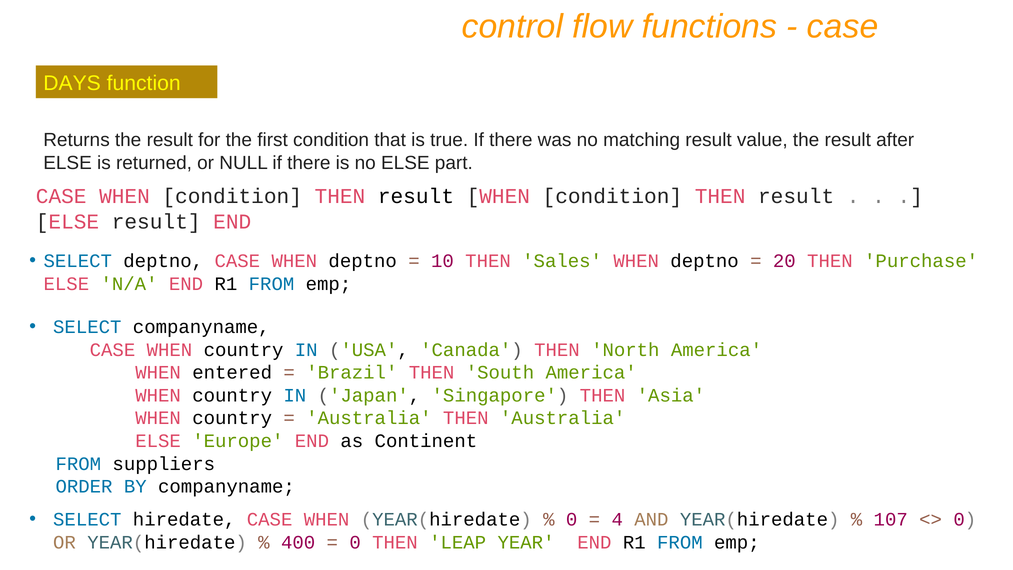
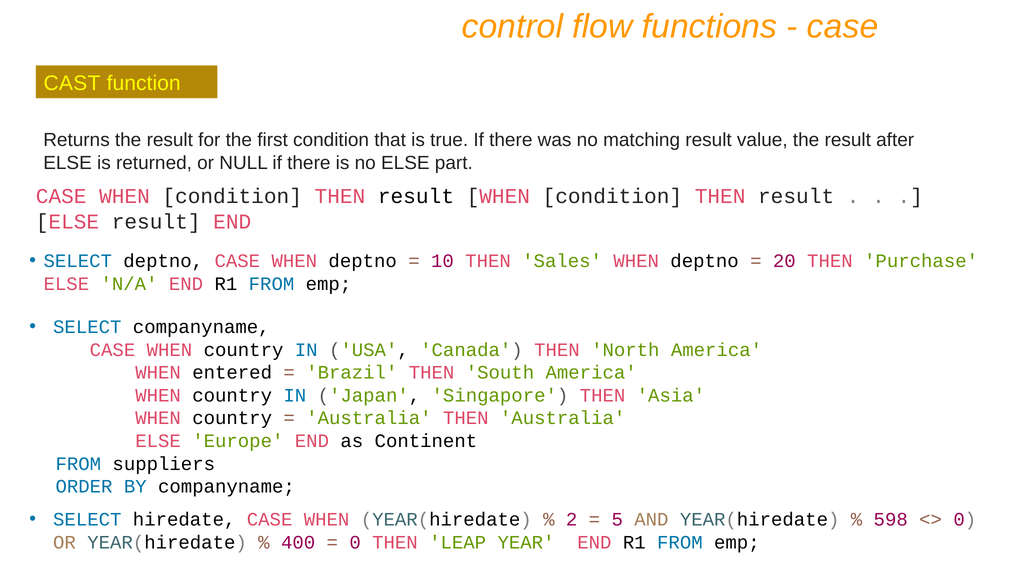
DAYS: DAYS -> CAST (72, 83)
0: 0 -> 2 (572, 519)
4: 4 -> 5 (617, 519)
107: 107 -> 598 (891, 519)
